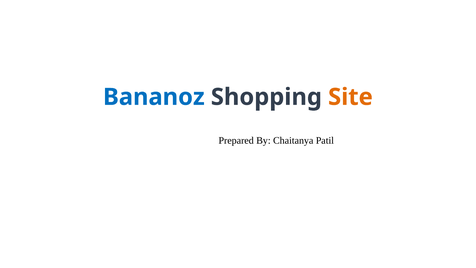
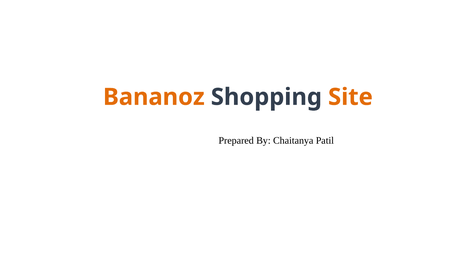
Bananoz colour: blue -> orange (154, 97)
